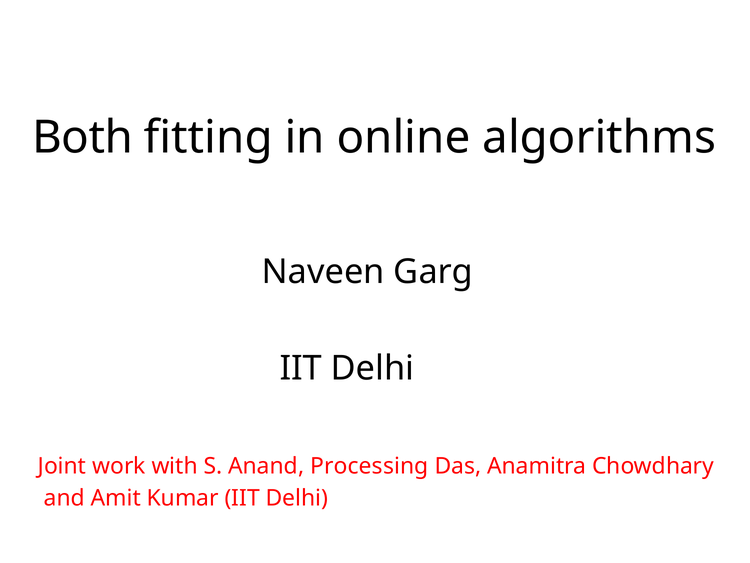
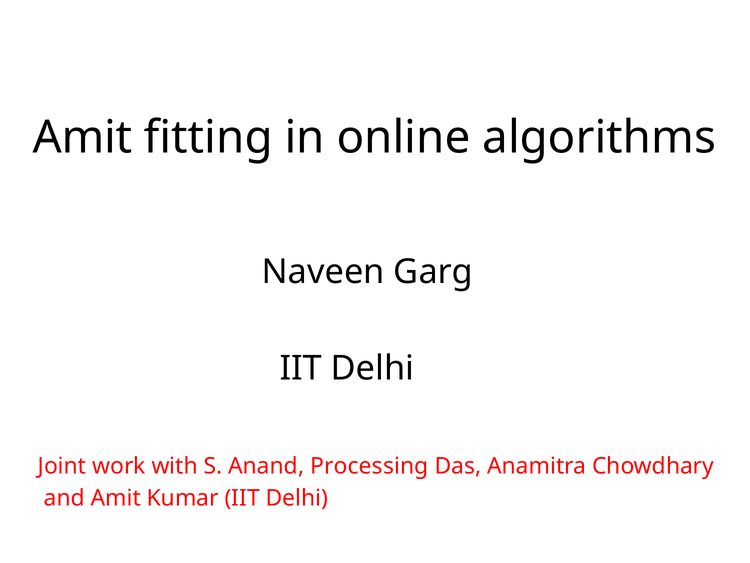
Both: Both -> Amit (83, 138)
